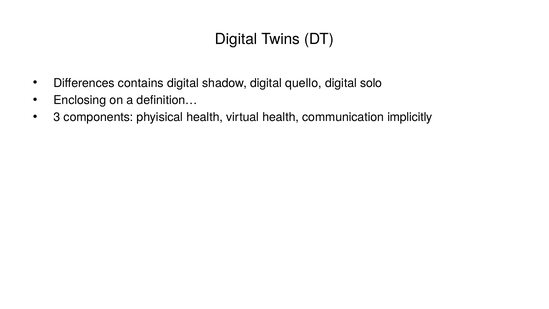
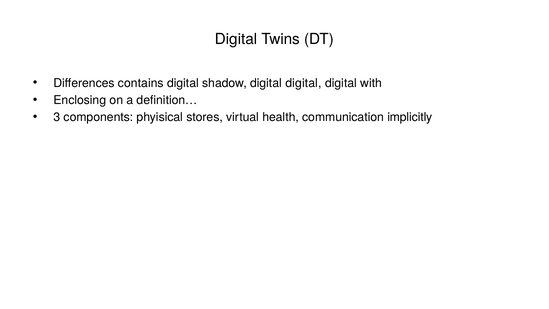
shadow digital quello: quello -> digital (303, 83)
solo: solo -> with (371, 83)
phyisical health: health -> stores (205, 117)
